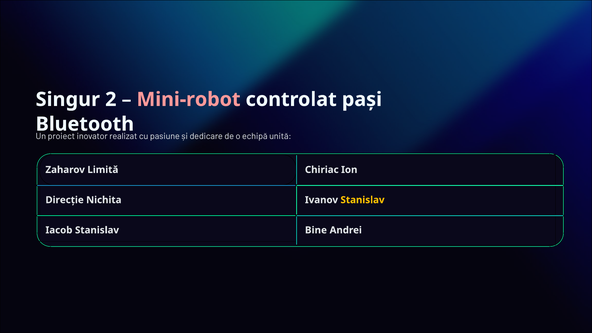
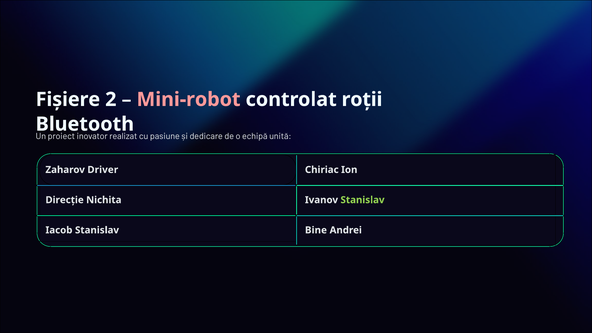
Singur: Singur -> Fișiere (68, 99)
pași: pași -> roții (362, 99)
Limită: Limită -> Driver (103, 170)
Stanislav colour: yellow -> light green (363, 200)
